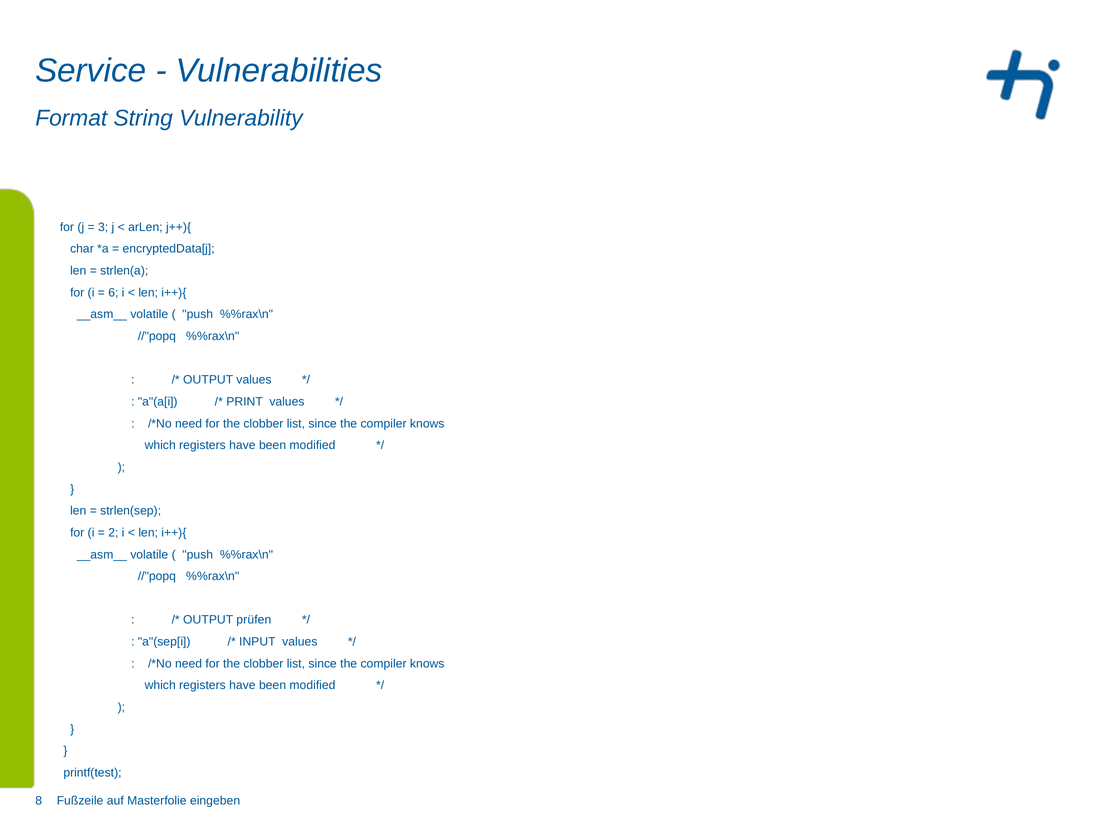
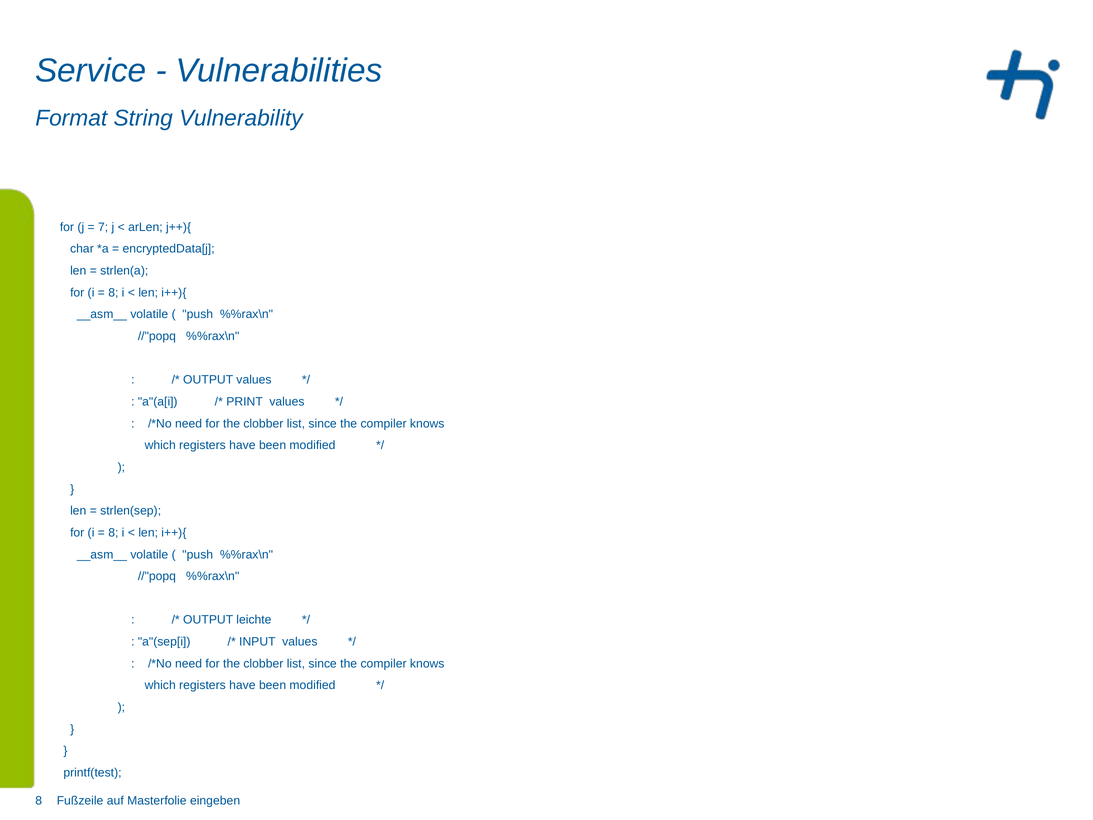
3: 3 -> 7 (103, 227)
6: 6 -> 8 (113, 293)
2: 2 -> 8 (113, 533)
prüfen: prüfen -> leichte (254, 620)
